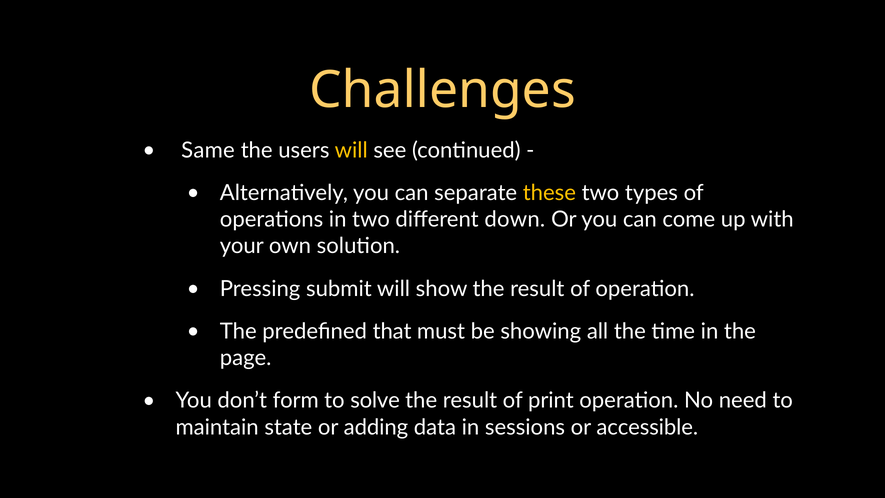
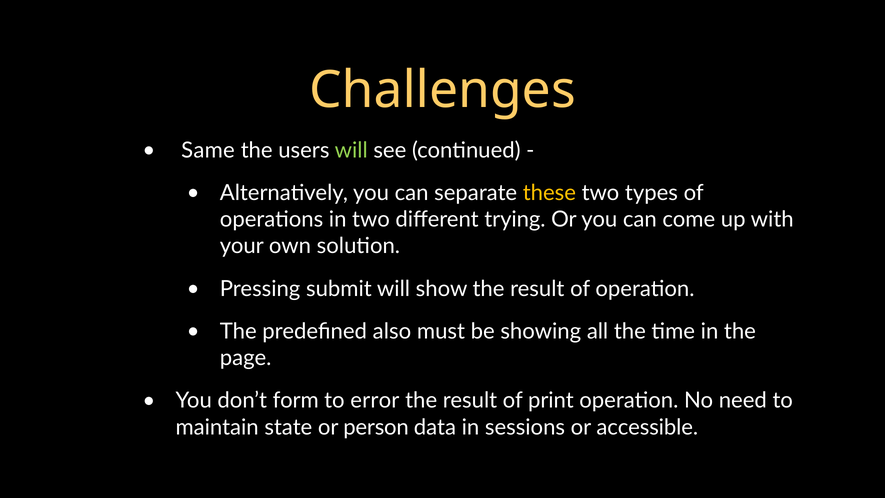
will colour: yellow -> light green (351, 150)
down: down -> trying (515, 219)
that: that -> also (392, 331)
solve: solve -> error (375, 401)
adding: adding -> person (376, 427)
